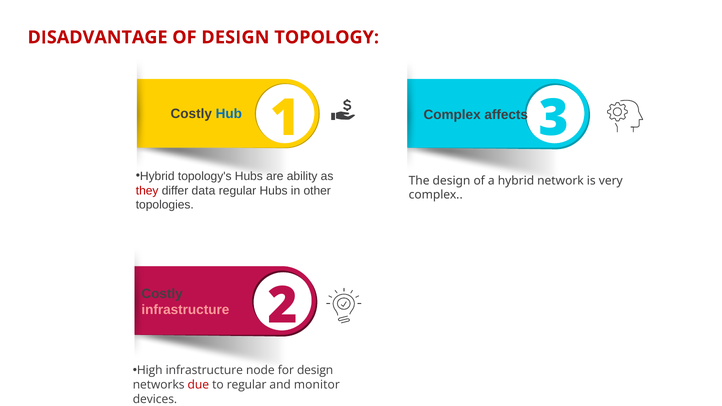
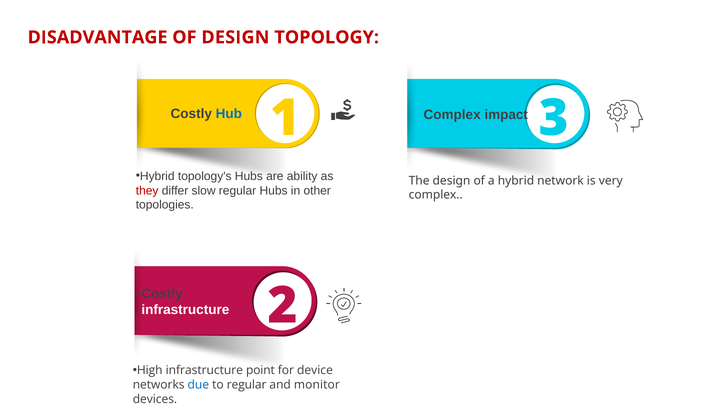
affects: affects -> impact (506, 115)
data: data -> slow (204, 191)
infrastructure colour: pink -> white (185, 310)
node: node -> point (260, 371)
for design: design -> device (315, 371)
due colour: red -> blue (198, 385)
